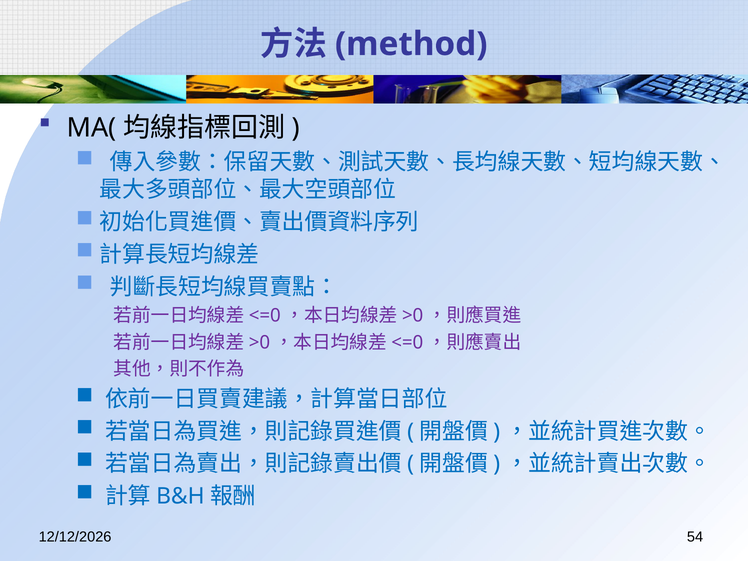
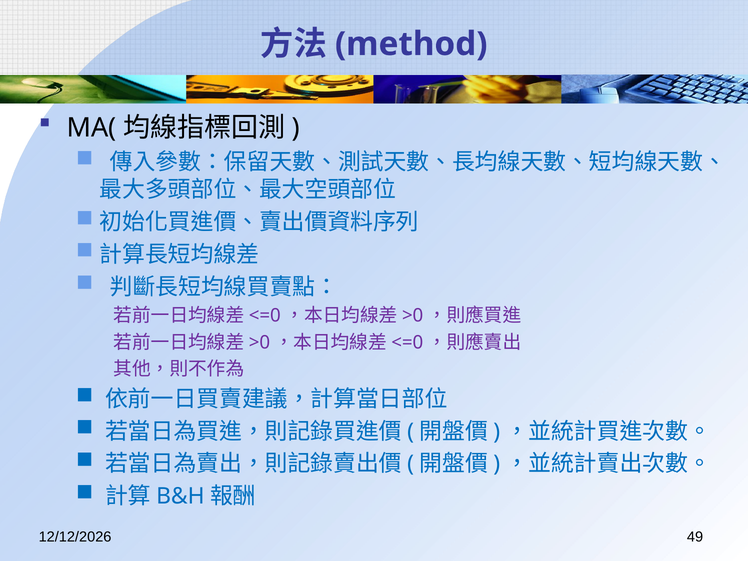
54: 54 -> 49 (695, 537)
